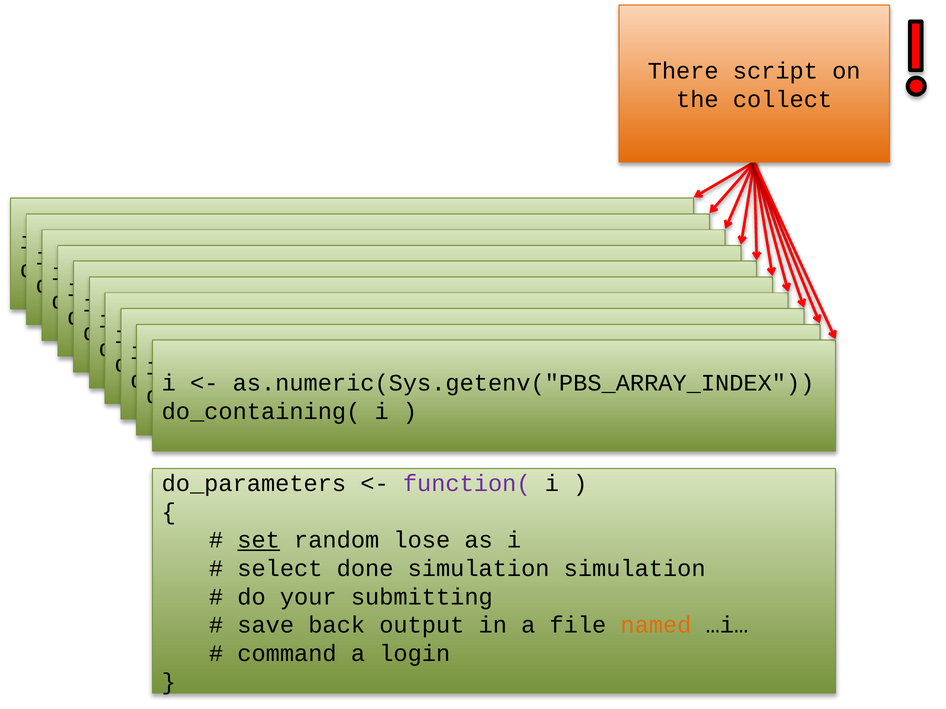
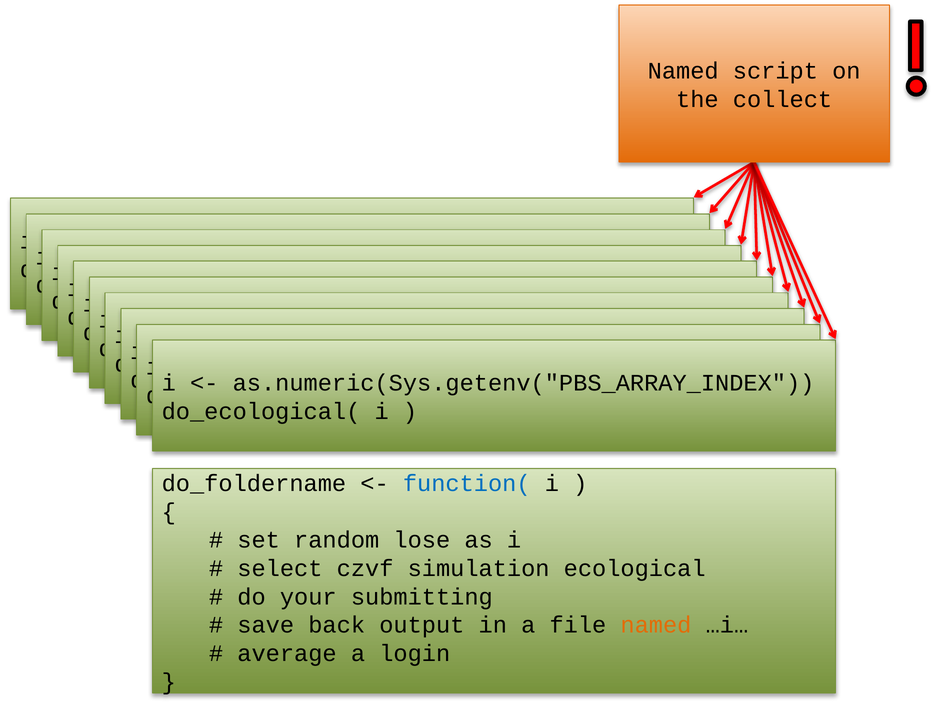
There: There -> Named (683, 71)
do_containing(: do_containing( -> do_ecological( (261, 412)
do_parameters: do_parameters -> do_foldername (254, 484)
function( colour: purple -> blue (467, 484)
set underline: present -> none (259, 540)
done: done -> czvf (365, 569)
simulation simulation: simulation -> ecological (635, 569)
command: command -> average (287, 654)
